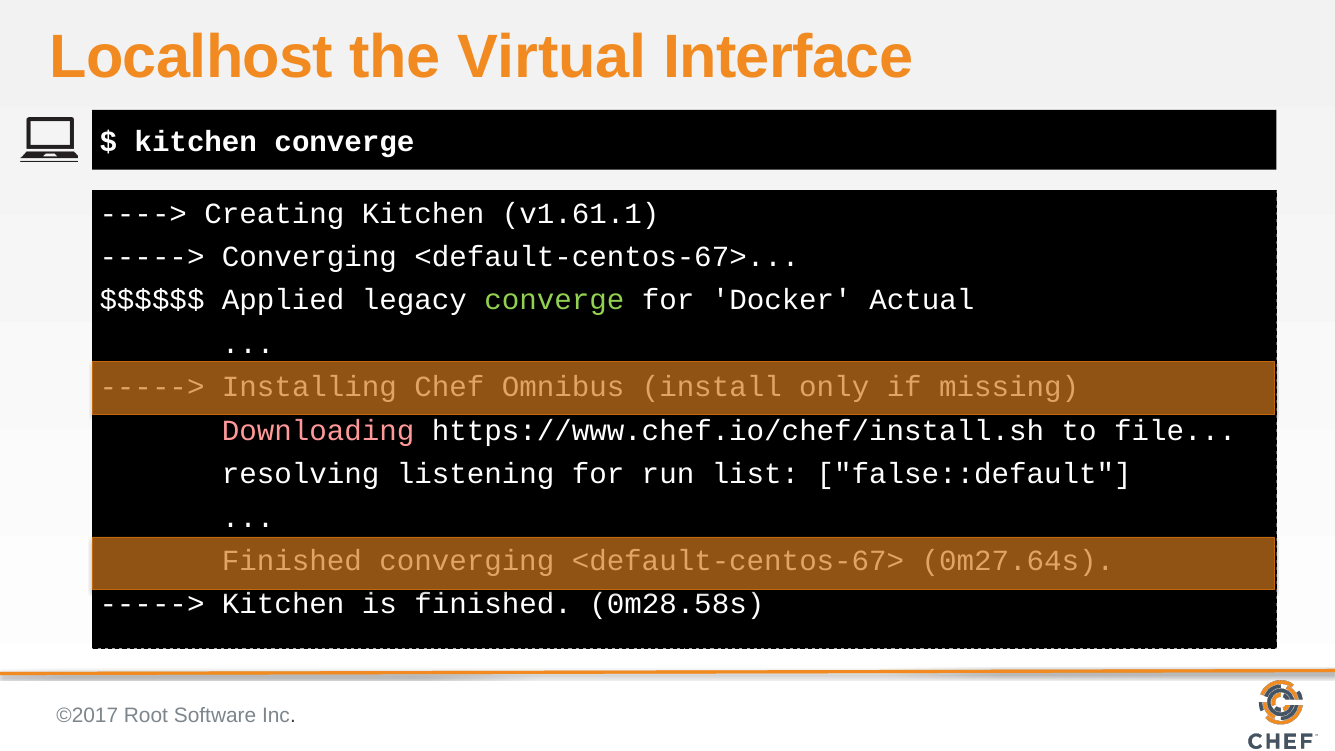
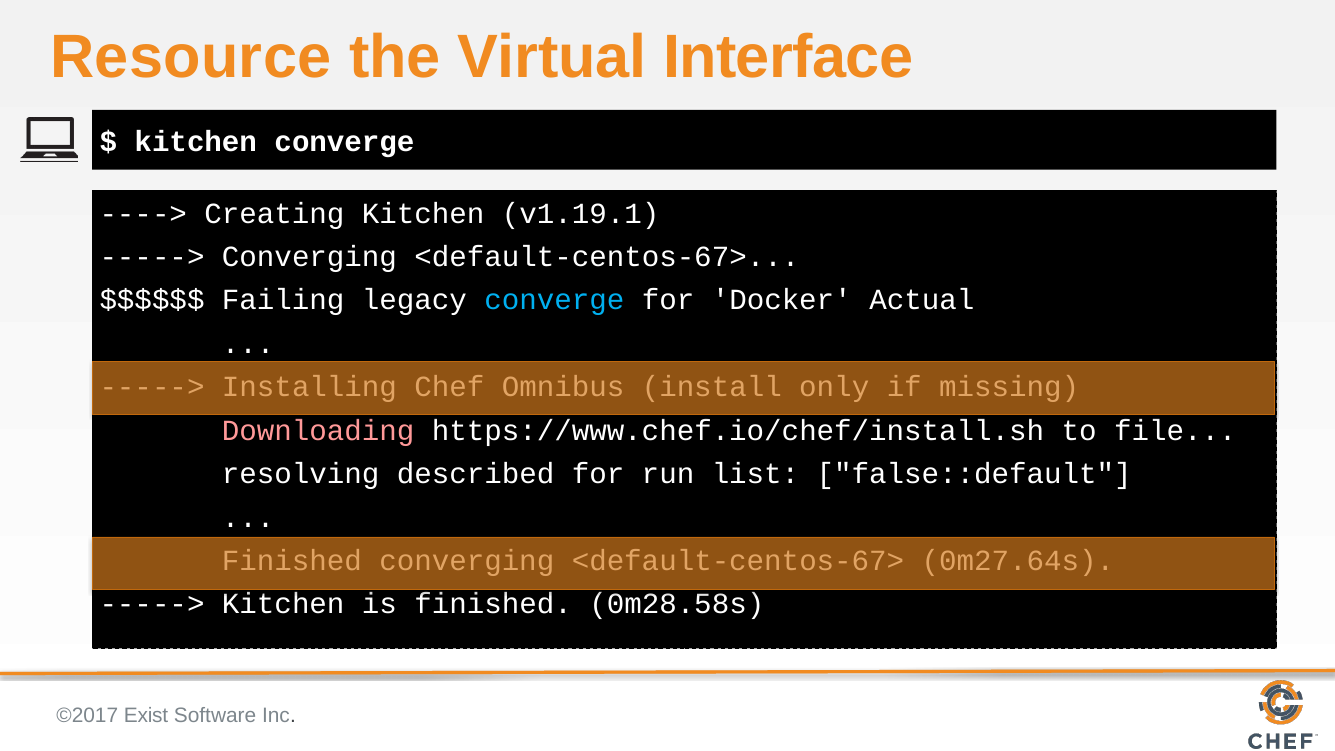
Localhost: Localhost -> Resource (191, 58)
v1.61.1: v1.61.1 -> v1.19.1 (581, 214)
Applied: Applied -> Failing (283, 300)
converge colour: light green -> light blue (554, 300)
listening: listening -> described (476, 474)
Root: Root -> Exist (146, 716)
